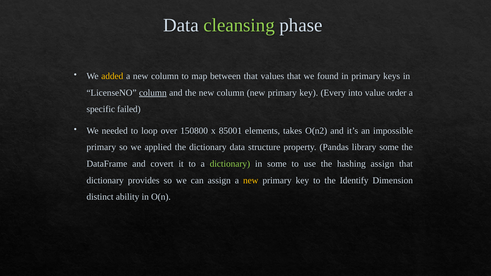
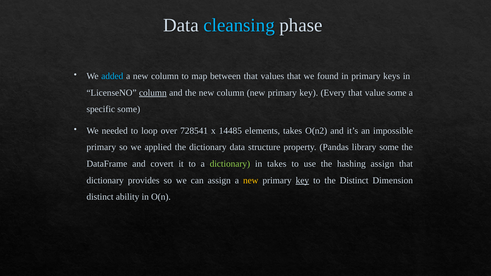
cleansing colour: light green -> light blue (239, 25)
added colour: yellow -> light blue (112, 76)
Every into: into -> that (355, 93)
value order: order -> some (397, 93)
specific failed: failed -> some (129, 109)
150800: 150800 -> 728541 (194, 131)
85001: 85001 -> 14485 (230, 131)
in some: some -> takes (277, 164)
key underline: none -> present (302, 180)
the Identify: Identify -> Distinct (354, 180)
